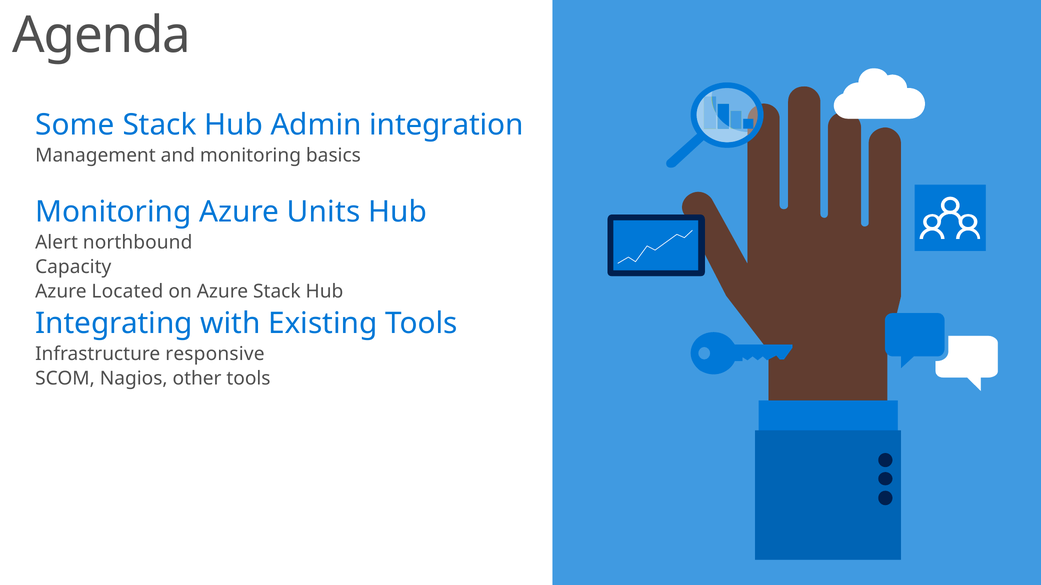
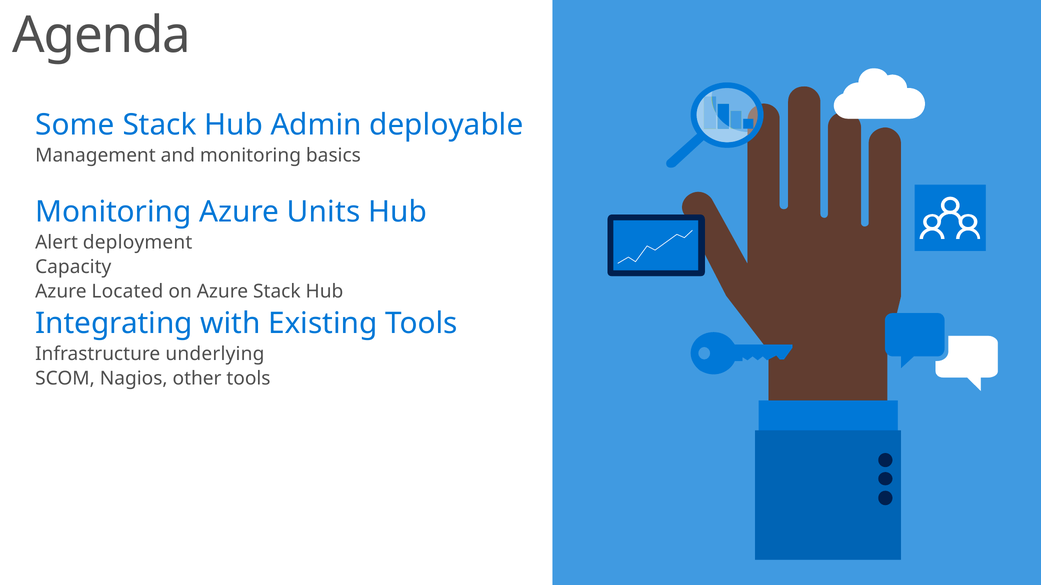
integration: integration -> deployable (446, 125)
northbound: northbound -> deployment (138, 242)
responsive: responsive -> underlying (215, 354)
